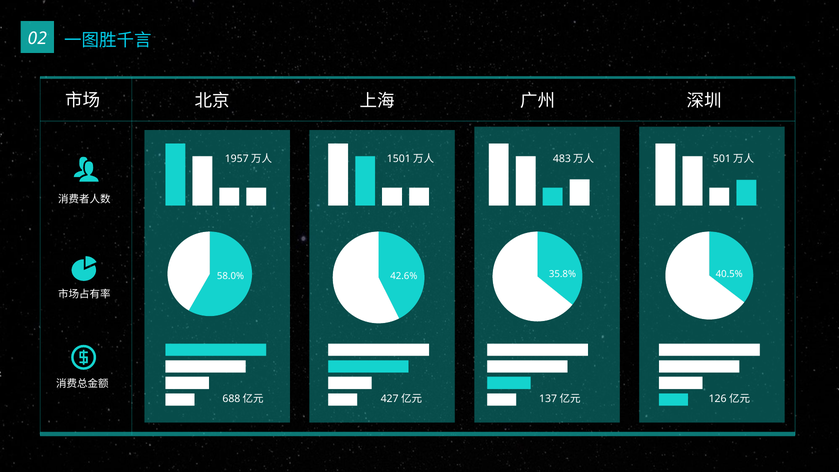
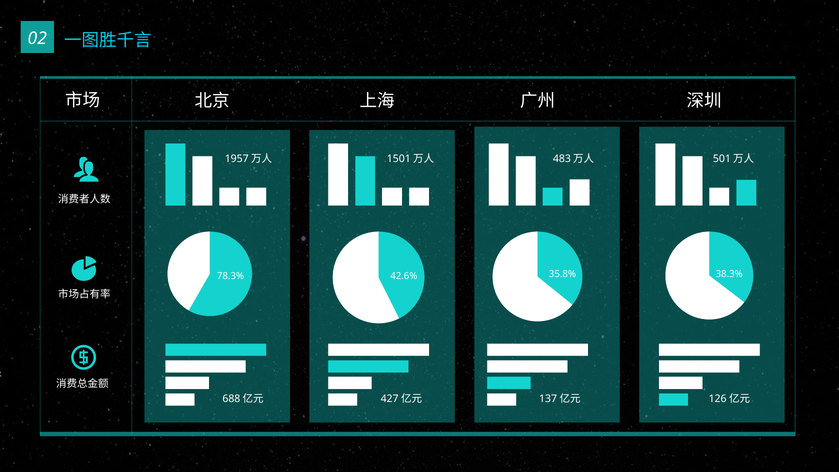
58.0%: 58.0% -> 78.3% (231, 276)
40.5%: 40.5% -> 38.3% (729, 274)
